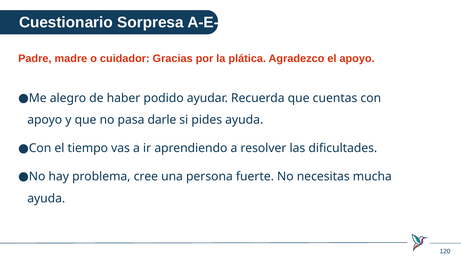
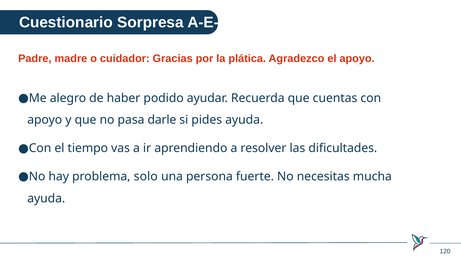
cree: cree -> solo (146, 177)
